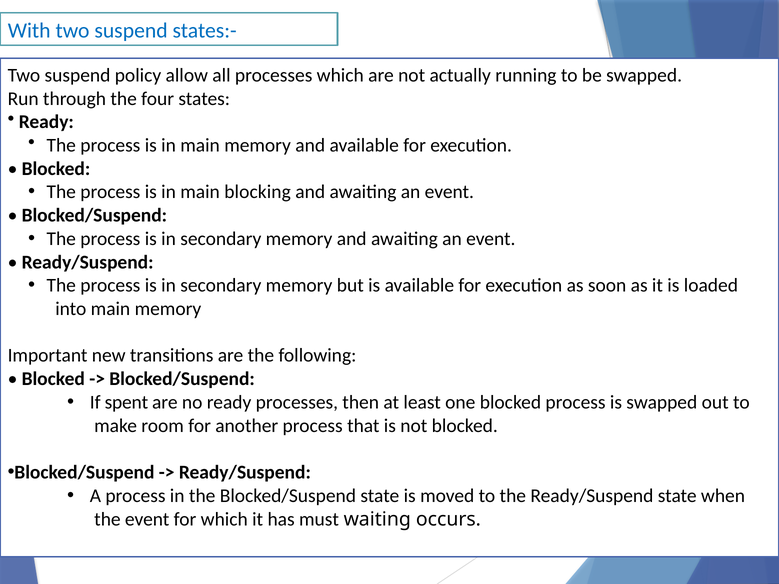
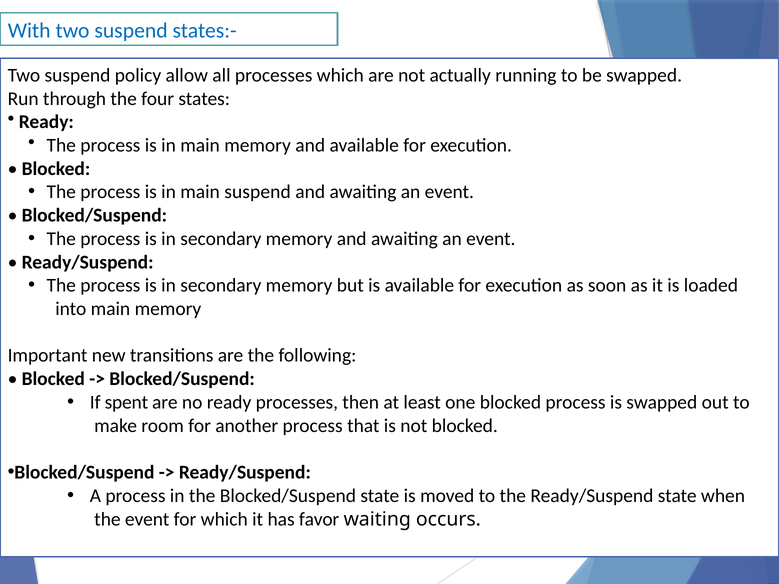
main blocking: blocking -> suspend (258, 192)
must: must -> favor (319, 519)
